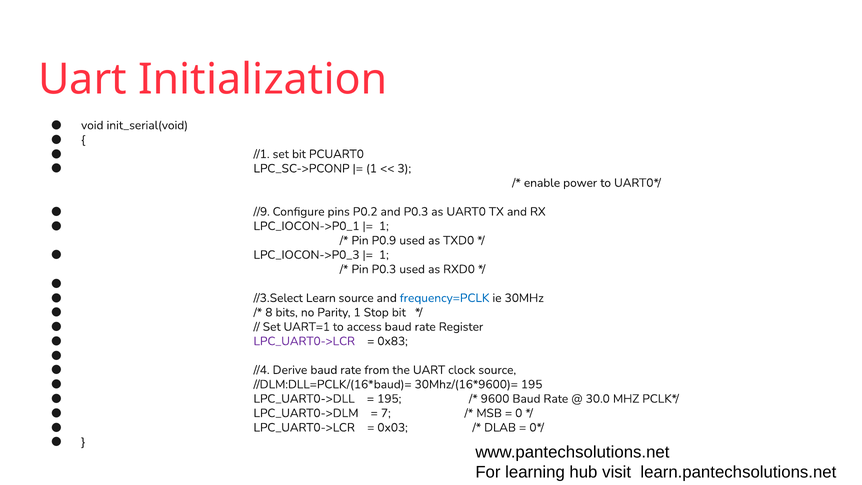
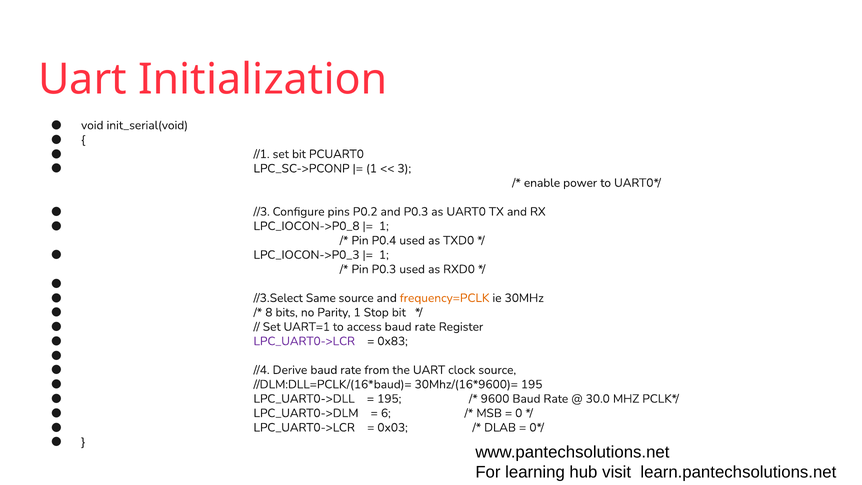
//9: //9 -> //3 (262, 212)
LPC_IOCON->P0_1: LPC_IOCON->P0_1 -> LPC_IOCON->P0_8 (307, 226)
P0.9: P0.9 -> P0.4 (384, 240)
Learn: Learn -> Same (321, 298)
frequency=PCLK colour: blue -> orange (445, 298)
7: 7 -> 6 (386, 413)
